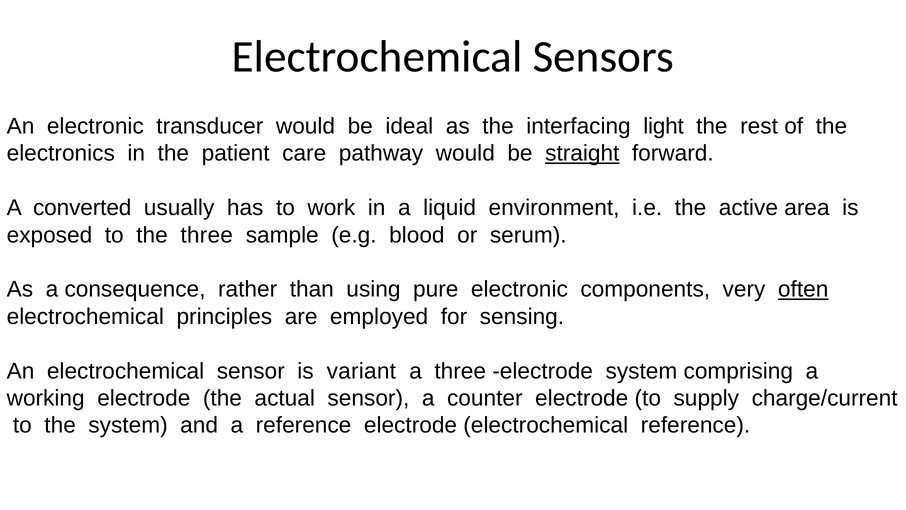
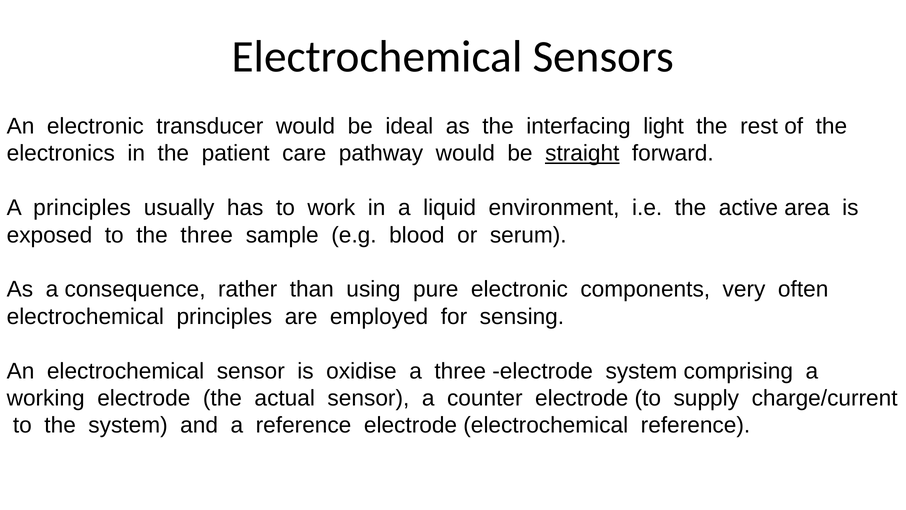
A converted: converted -> principles (82, 208)
often underline: present -> none (803, 289)
variant: variant -> oxidise (361, 371)
